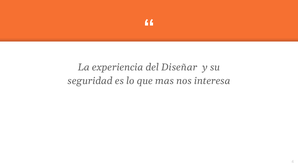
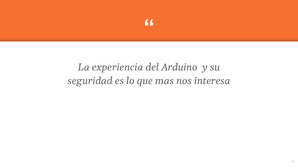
Diseñar: Diseñar -> Arduino (179, 67)
